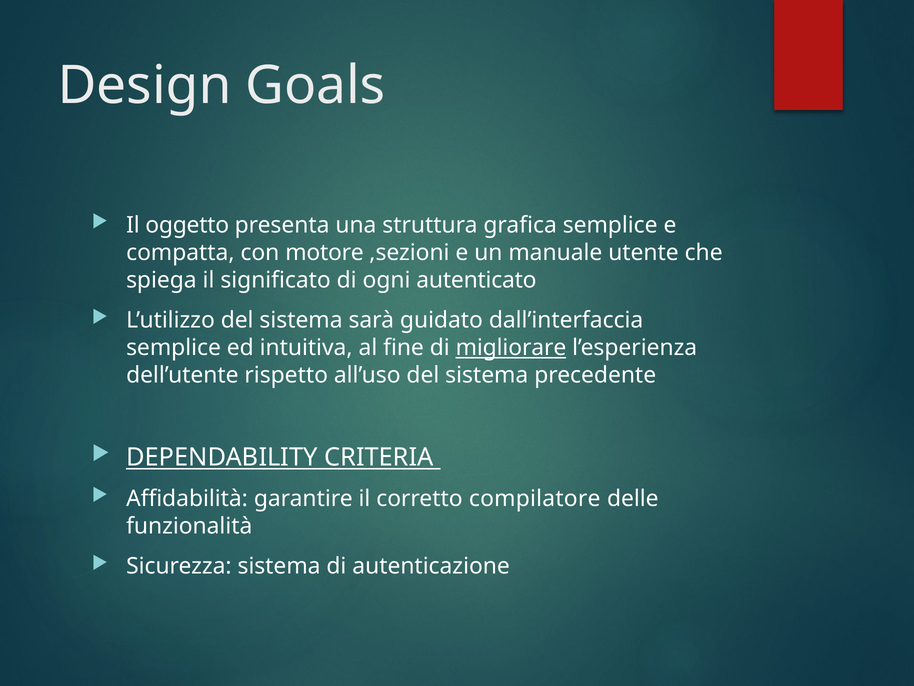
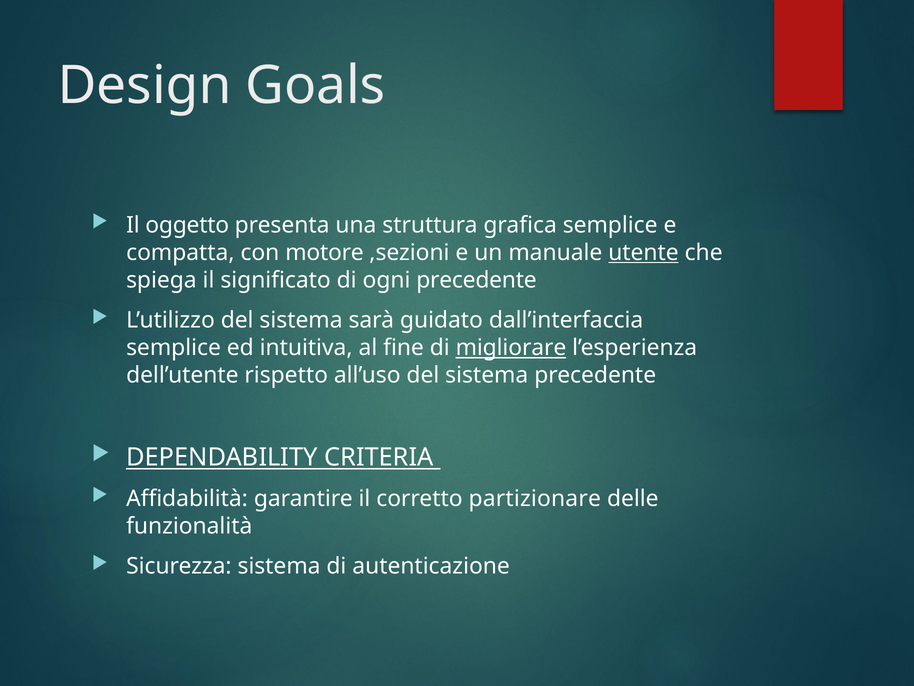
utente underline: none -> present (643, 253)
ogni autenticato: autenticato -> precedente (476, 280)
compilatore: compilatore -> partizionare (535, 498)
